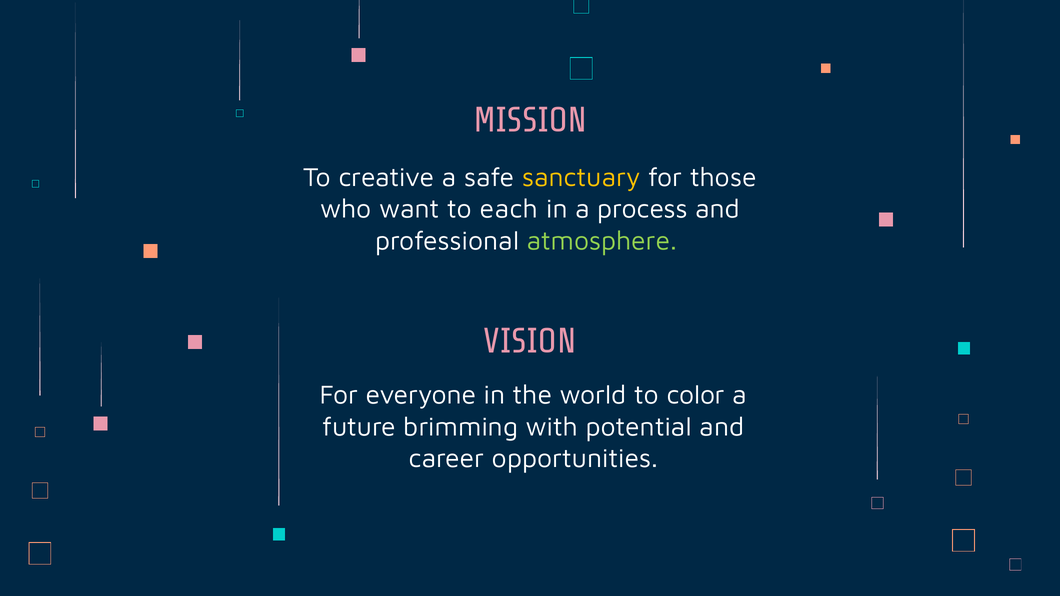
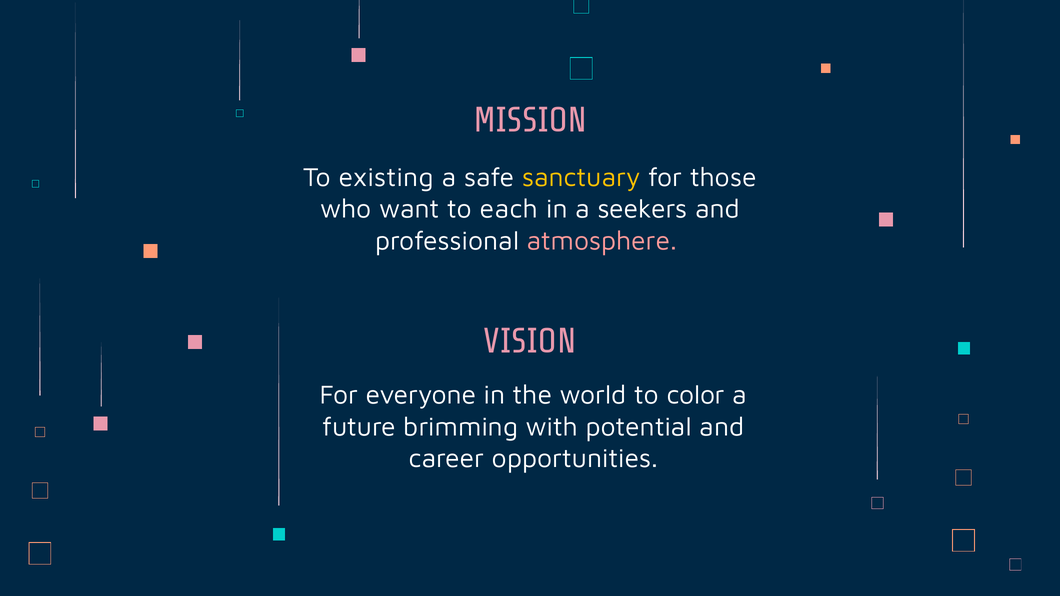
creative: creative -> existing (386, 177)
process: process -> seekers (643, 209)
atmosphere colour: light green -> pink (602, 241)
